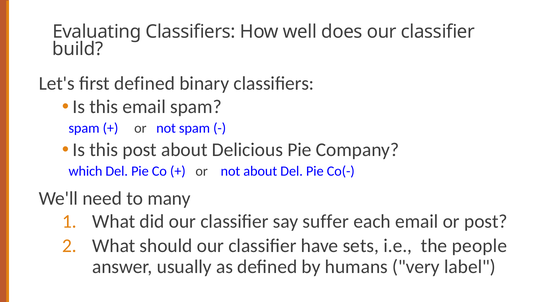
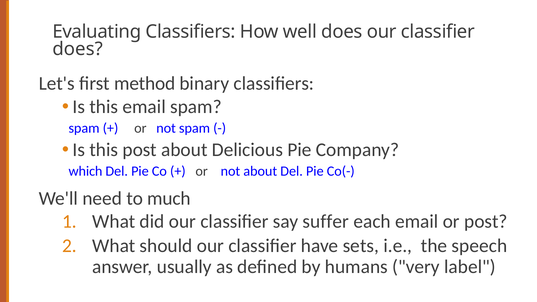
build: build -> does (78, 49)
first defined: defined -> method (145, 84)
many: many -> much (169, 198)
people: people -> speech (480, 246)
